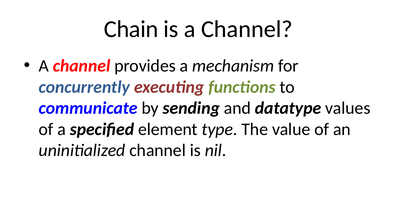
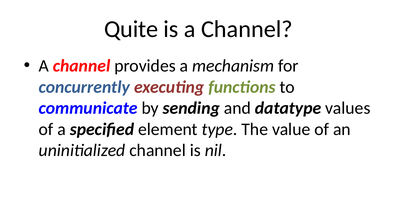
Chain: Chain -> Quite (131, 29)
